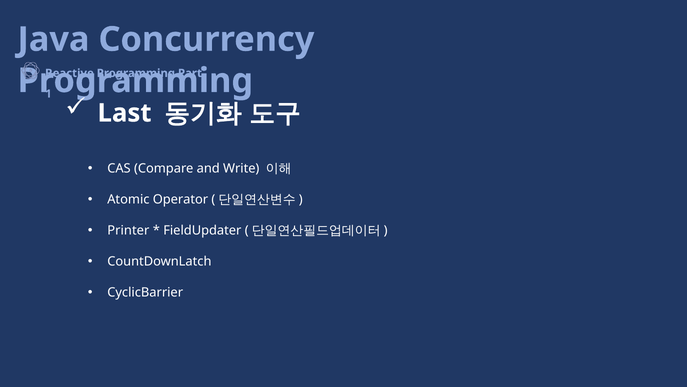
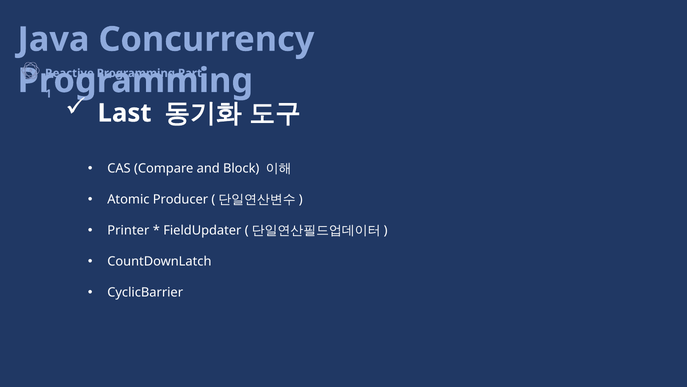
Write: Write -> Block (241, 168)
Operator: Operator -> Producer (180, 199)
